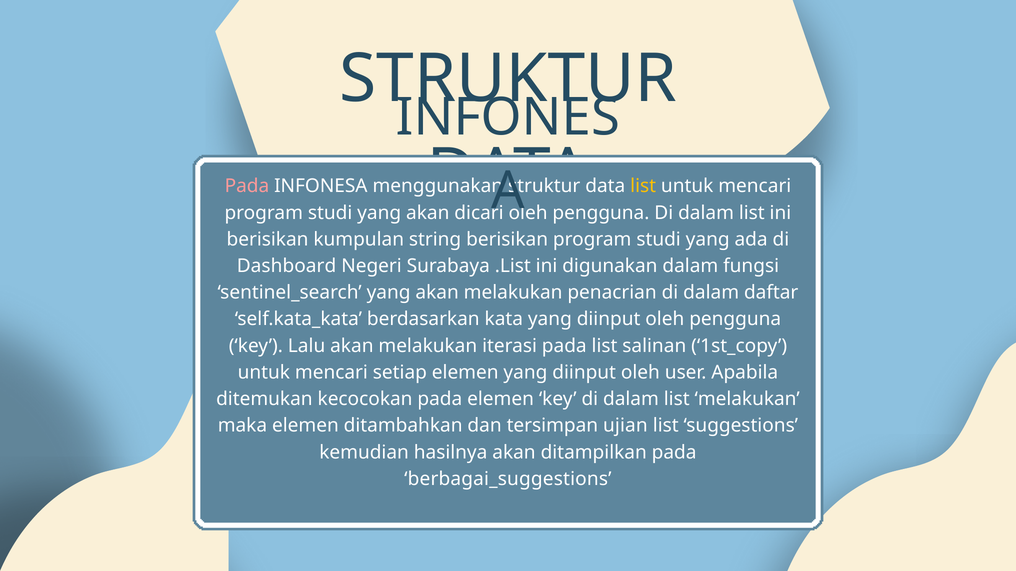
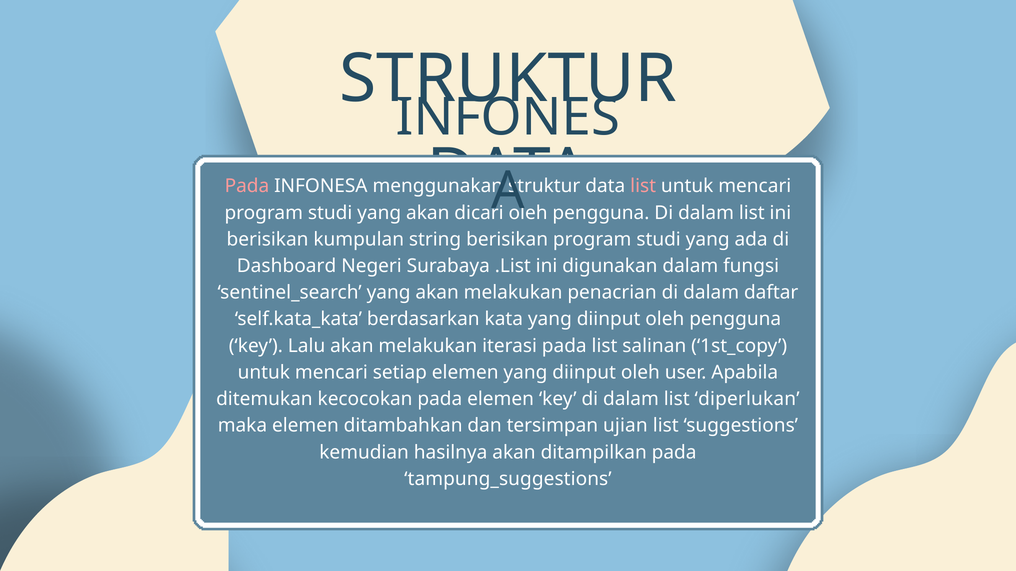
list colour: yellow -> pink (643, 186)
list melakukan: melakukan -> diperlukan (747, 399)
berbagai_suggestions: berbagai_suggestions -> tampung_suggestions (508, 479)
